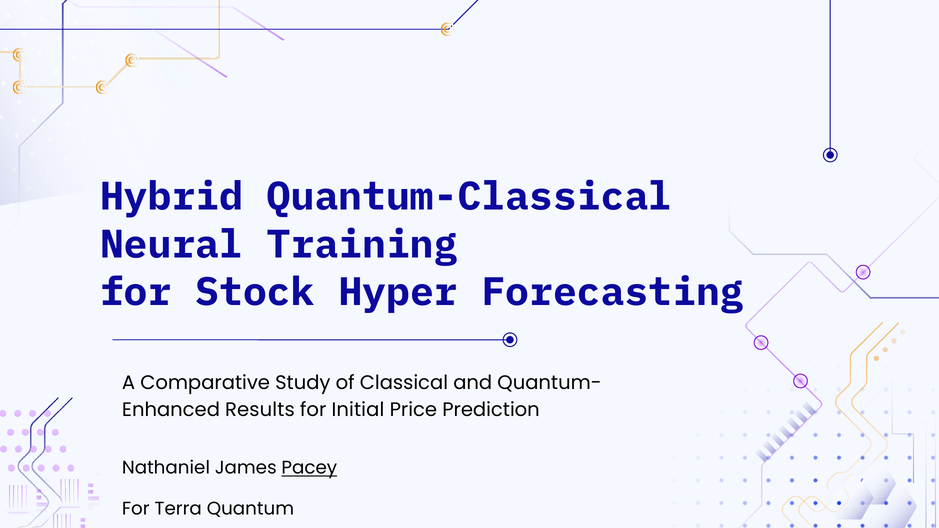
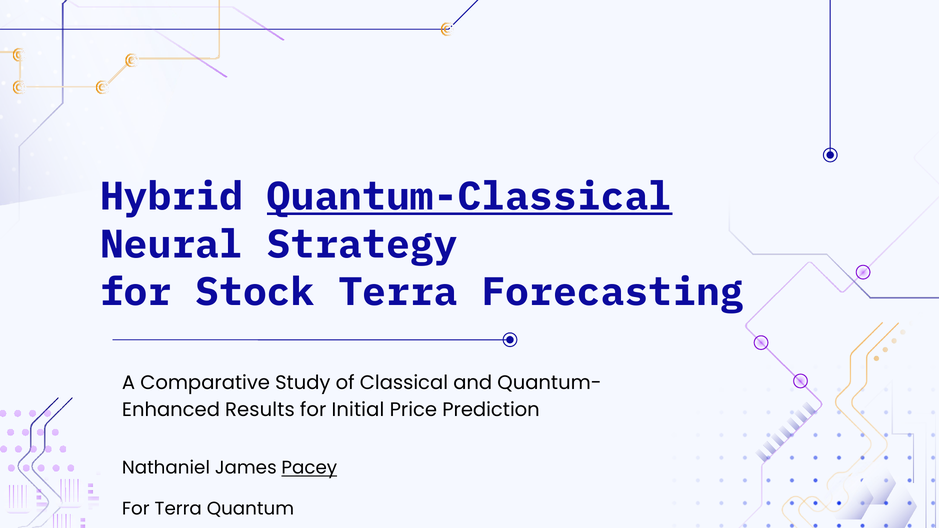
Quantum-Classical underline: none -> present (470, 197)
Training: Training -> Strategy (362, 245)
Stock Hyper: Hyper -> Terra (398, 292)
